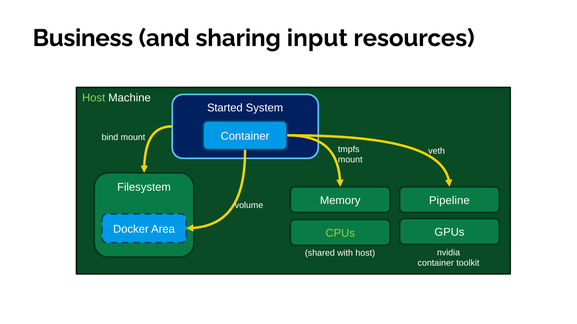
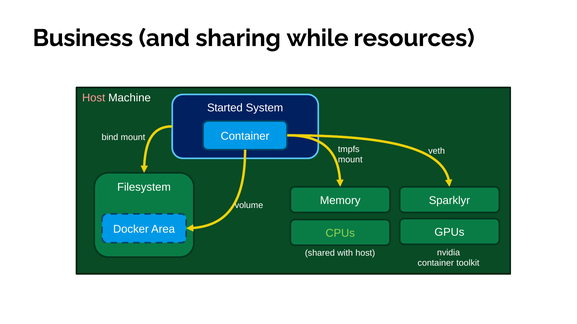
input: input -> while (318, 38)
Host colour: light green -> pink (94, 98)
Pipeline: Pipeline -> Sparklyr (449, 201)
